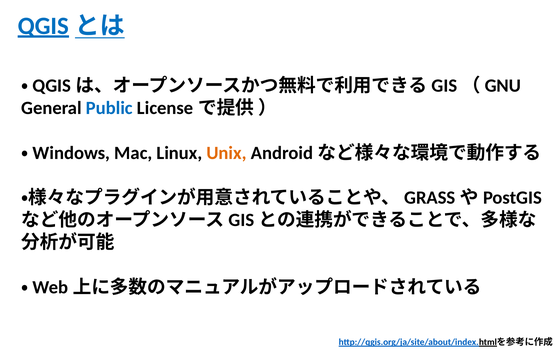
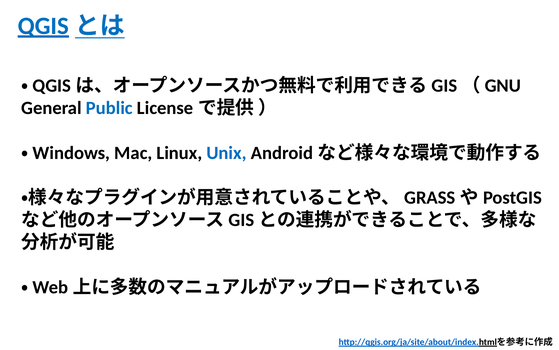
Unix colour: orange -> blue (227, 153)
